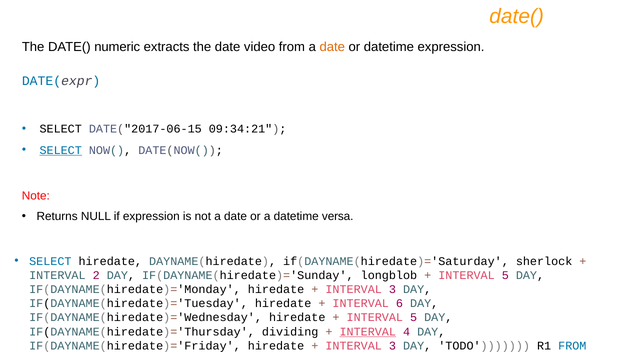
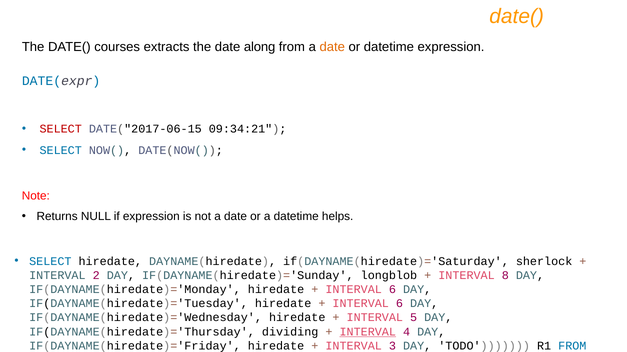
numeric: numeric -> courses (117, 47)
video: video -> along (260, 47)
SELECT colour: black -> red (61, 129)
SELECT underline: present -> none (61, 150)
versa: versa -> helps (338, 217)
5: 5 -> 8 (505, 276)
3: 3 -> 6 (392, 290)
